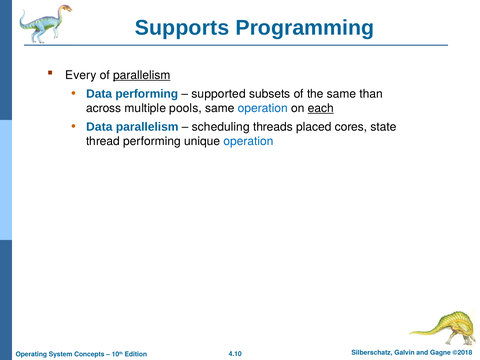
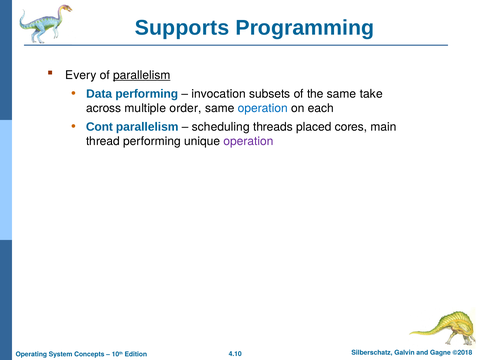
supported: supported -> invocation (219, 94)
than: than -> take (371, 94)
pools: pools -> order (186, 108)
each underline: present -> none (321, 108)
Data: Data -> Cont (99, 127)
state: state -> main (384, 127)
operation colour: blue -> purple (248, 141)
